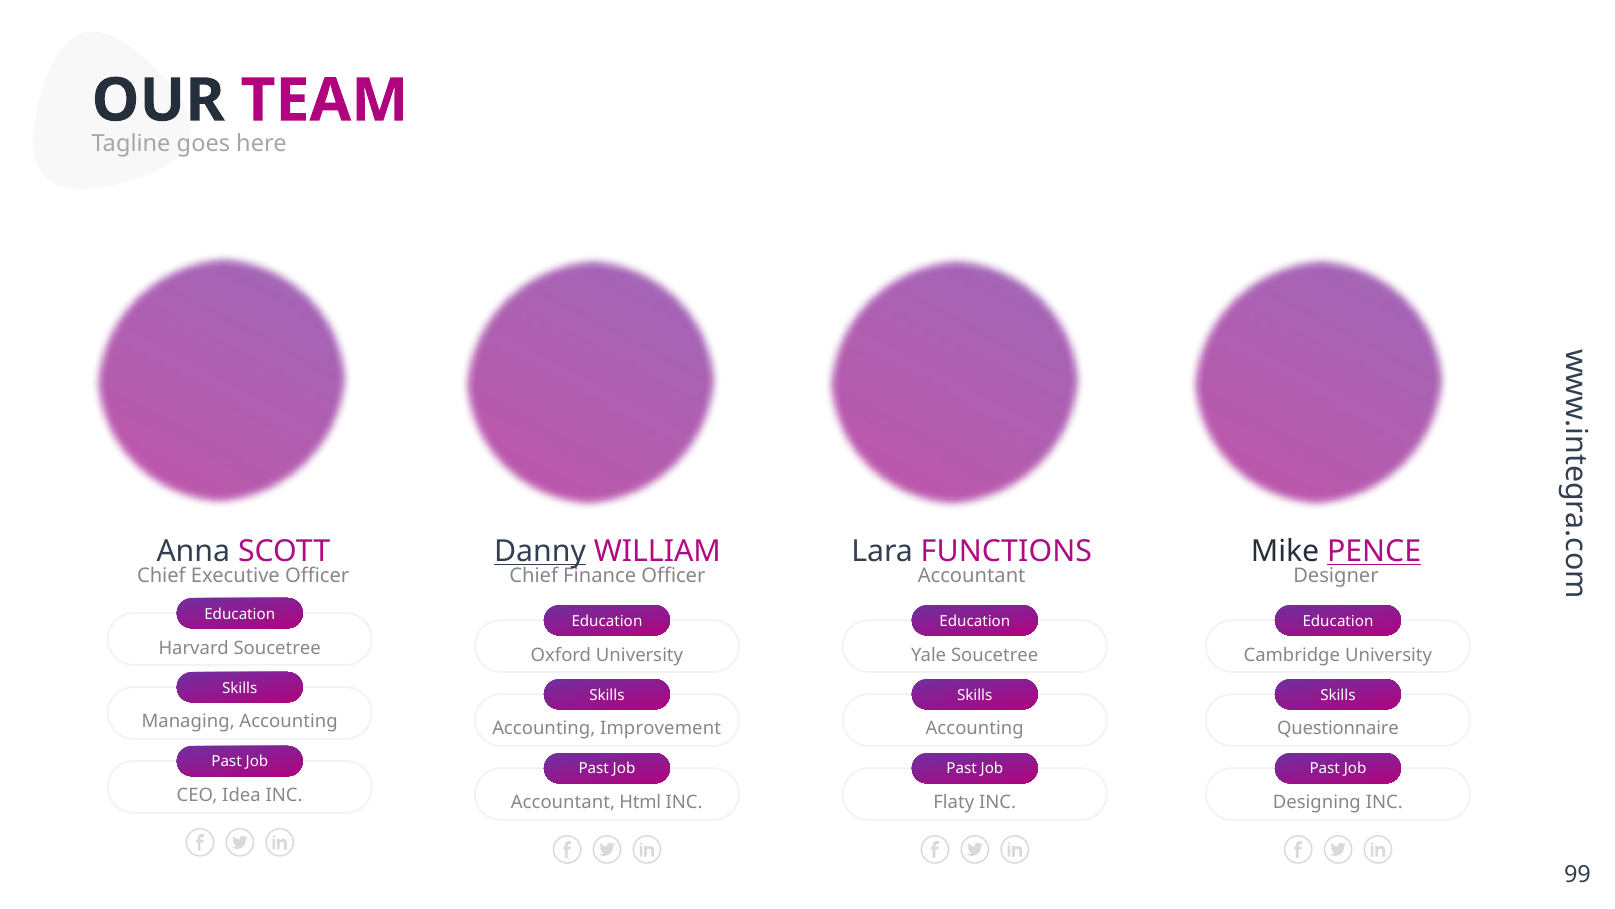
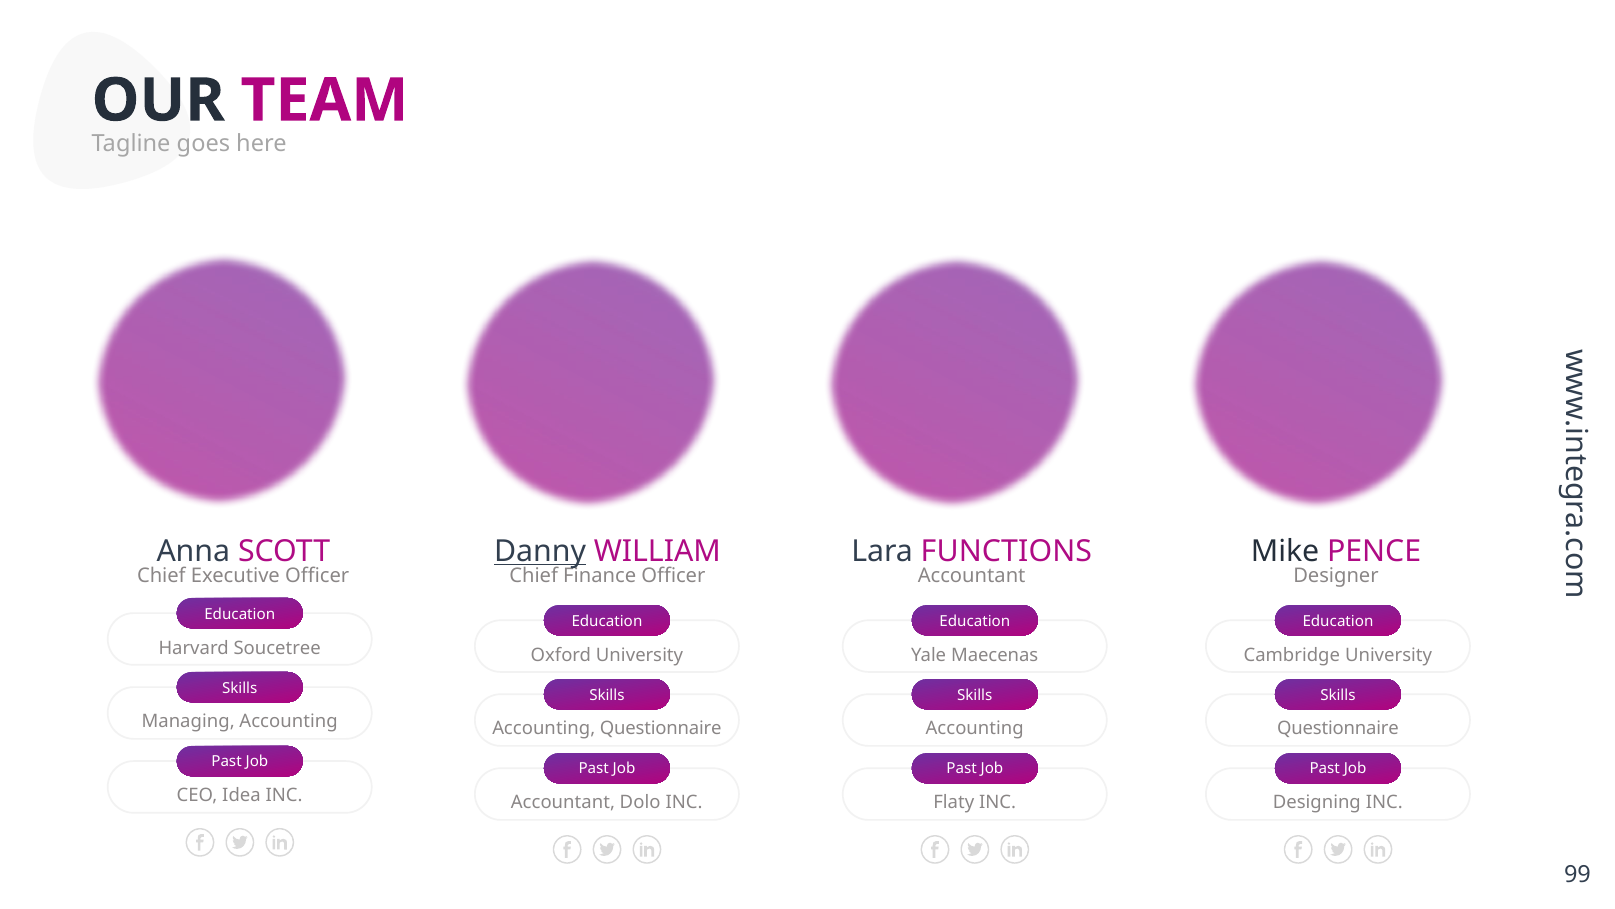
PENCE underline: present -> none (1374, 551)
Yale Soucetree: Soucetree -> Maecenas (995, 655)
Accounting Improvement: Improvement -> Questionnaire (661, 728)
Html: Html -> Dolo (640, 802)
